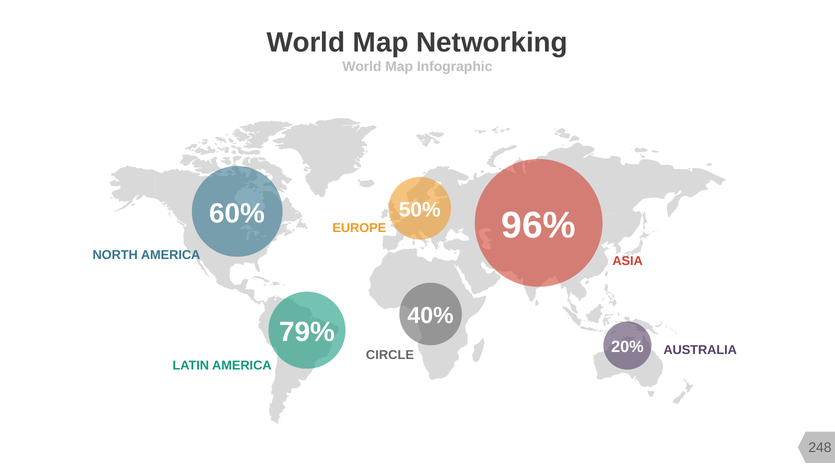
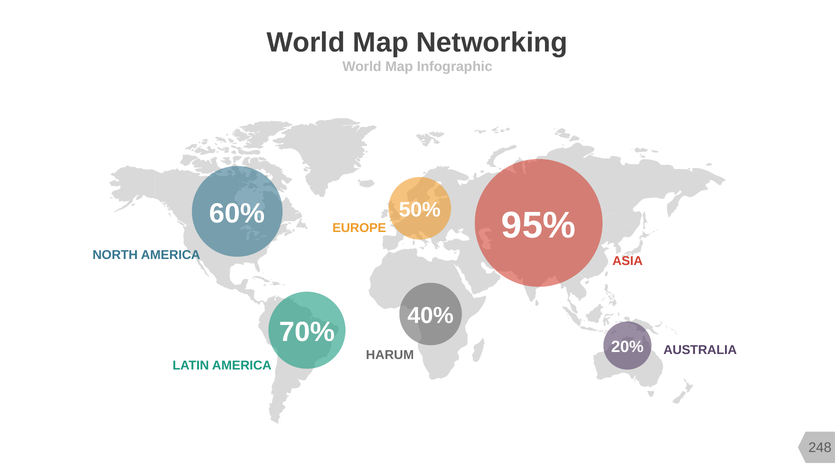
96%: 96% -> 95% (539, 225)
79%: 79% -> 70% (307, 332)
CIRCLE: CIRCLE -> HARUM (390, 355)
